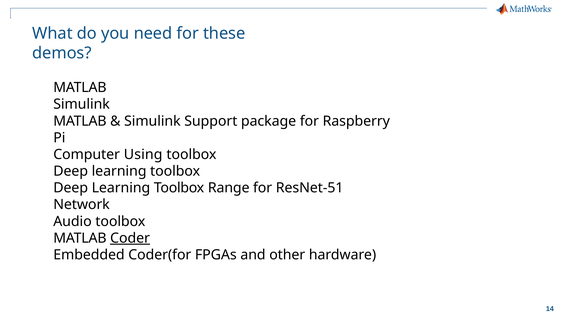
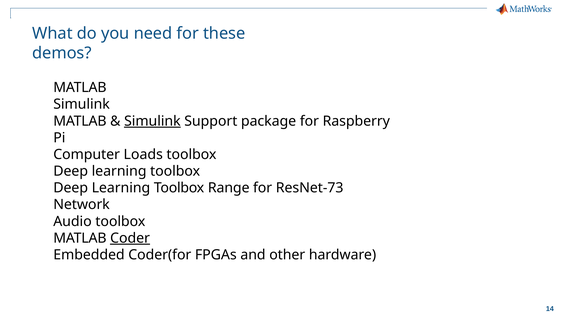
Simulink underline: none -> present (152, 121)
Using: Using -> Loads (143, 155)
ResNet-51: ResNet-51 -> ResNet-73 (310, 188)
